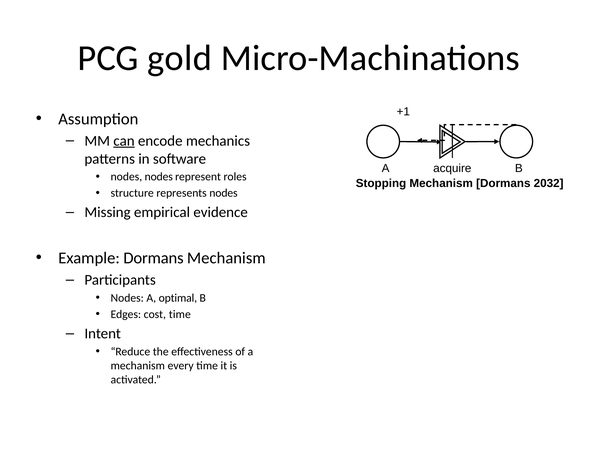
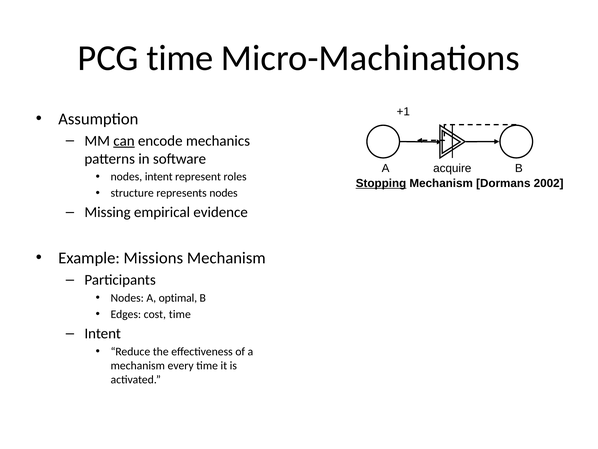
PCG gold: gold -> time (180, 58)
nodes nodes: nodes -> intent (159, 177)
Stopping underline: none -> present (381, 183)
2032: 2032 -> 2002 (549, 183)
Example Dormans: Dormans -> Missions (153, 258)
